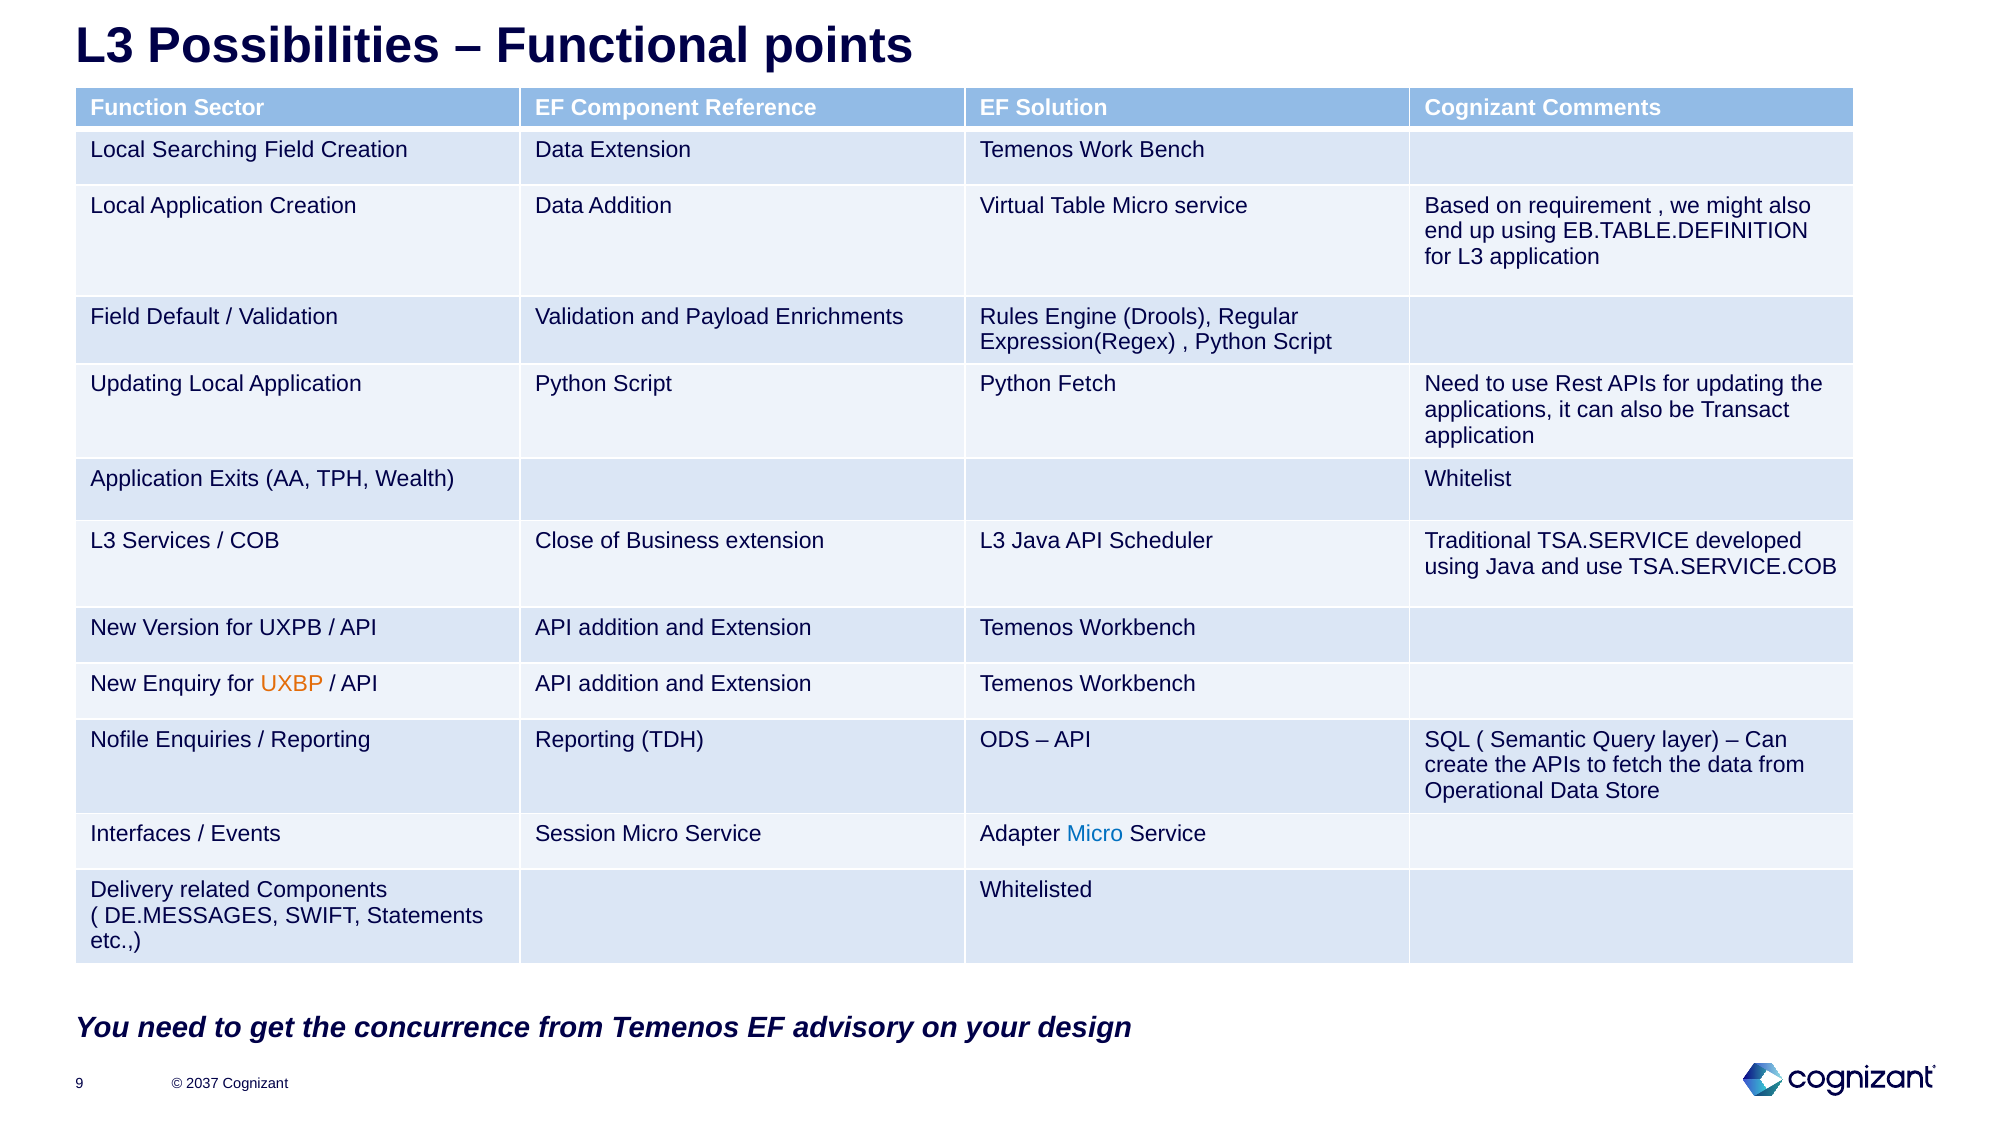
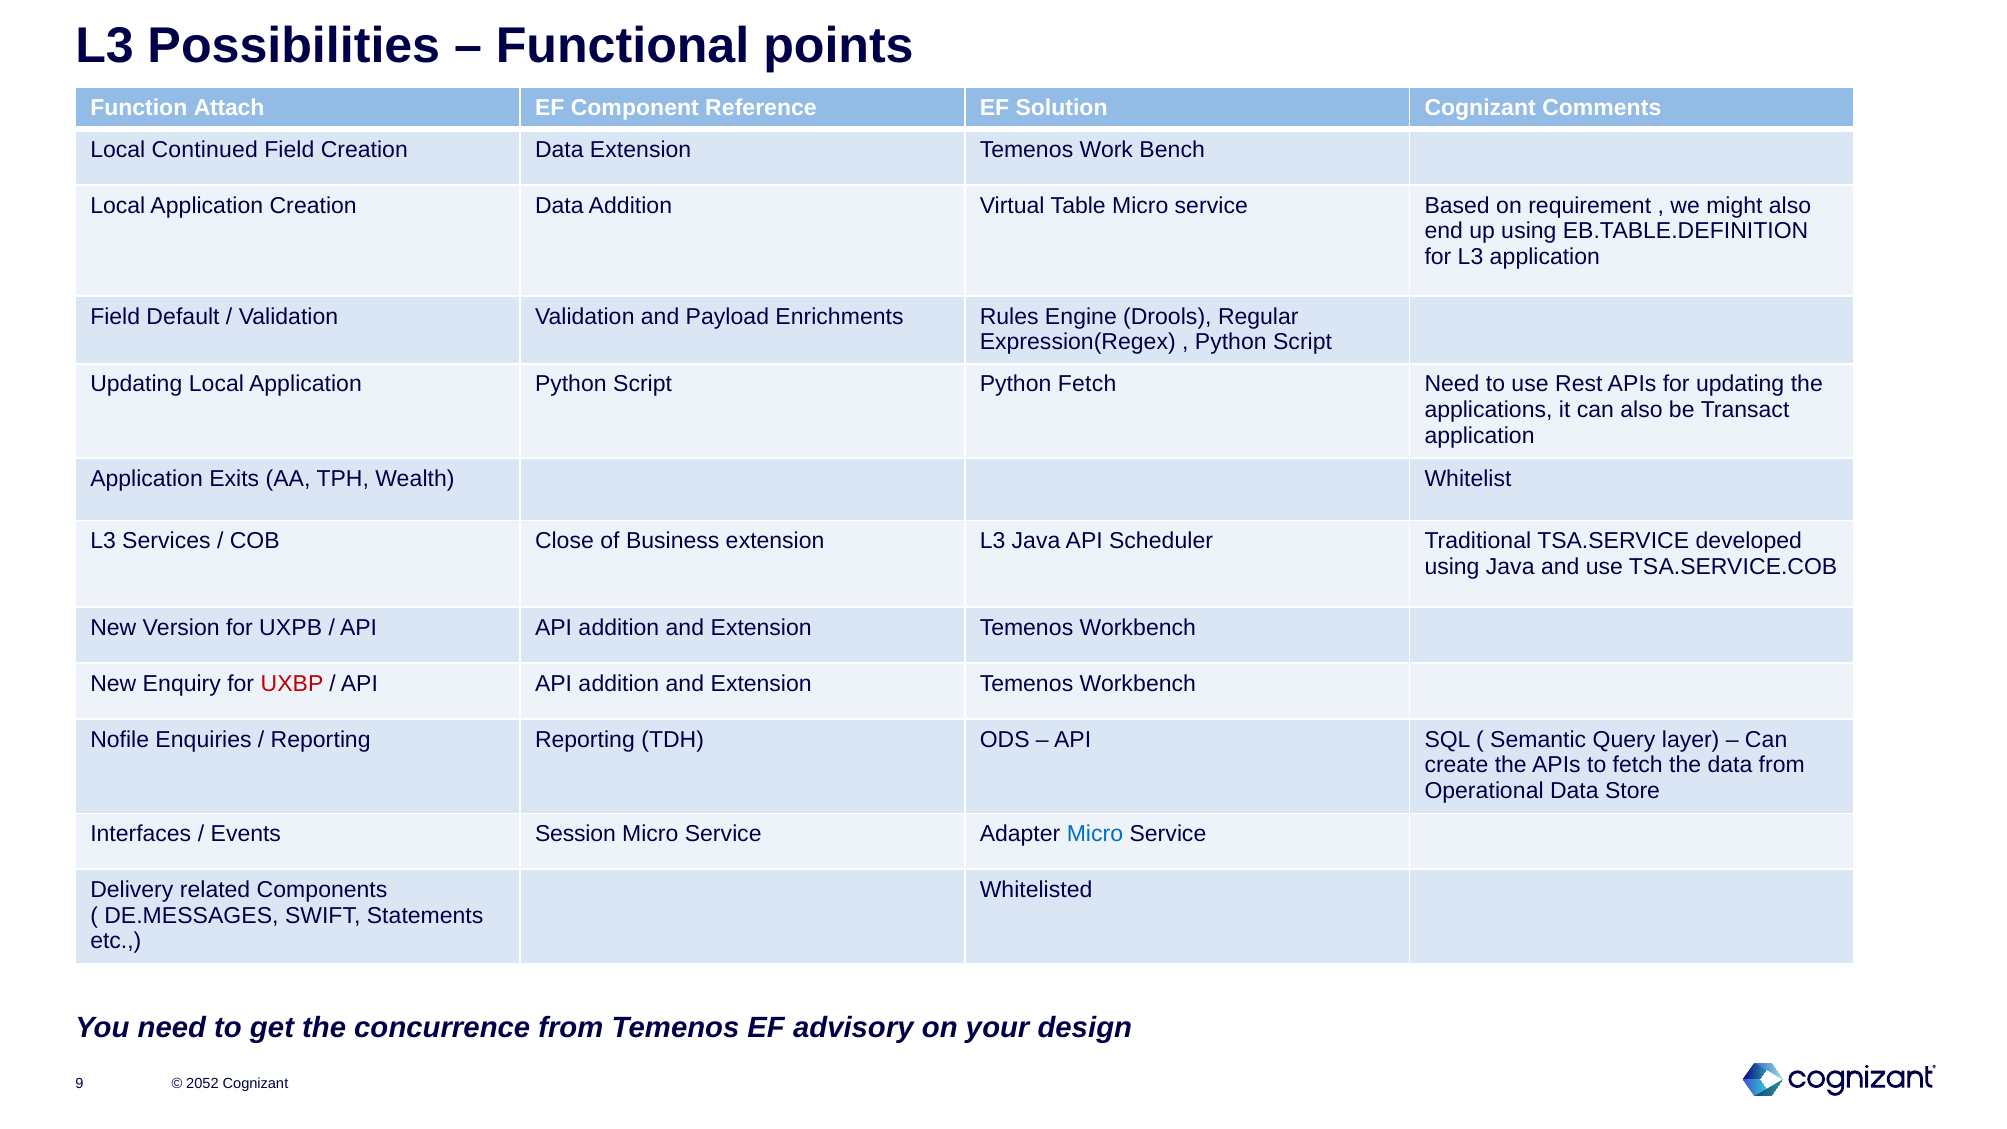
Sector: Sector -> Attach (229, 108)
Searching: Searching -> Continued (205, 150)
UXBP colour: orange -> red (292, 684)
2037: 2037 -> 2052 (202, 1083)
